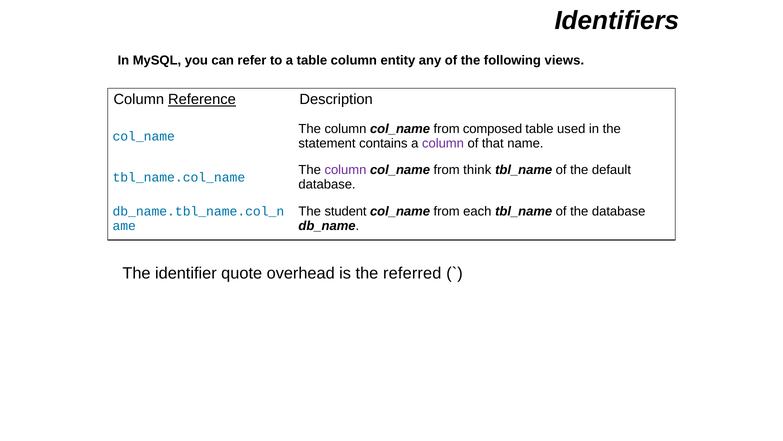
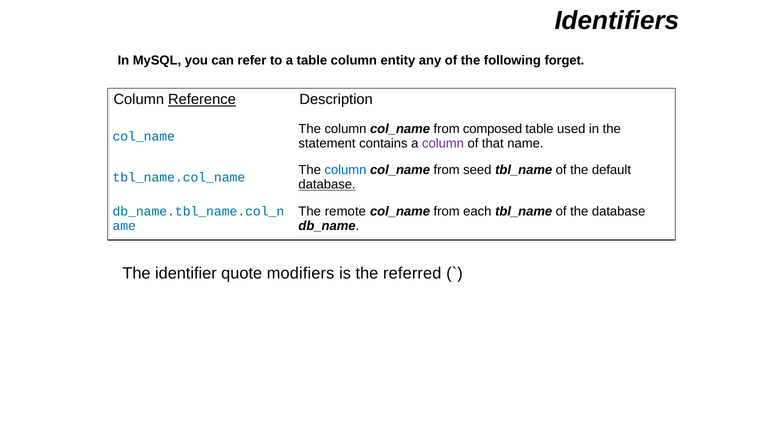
views: views -> forget (564, 61)
column colour: purple -> blue (345, 170)
think: think -> seed (477, 170)
database underline: none -> present (327, 184)
student: student -> remote (345, 211)
overhead: overhead -> modifiers (301, 273)
